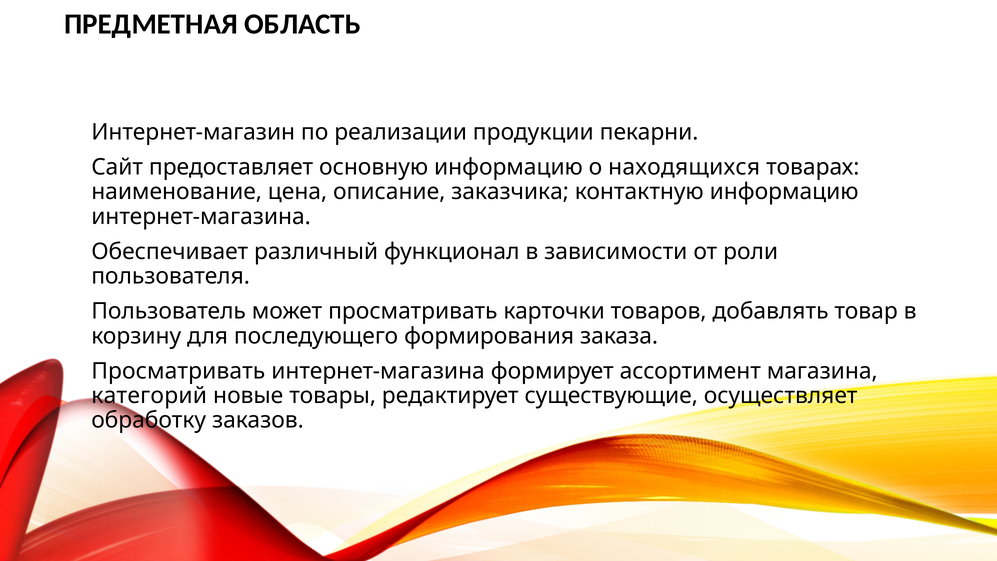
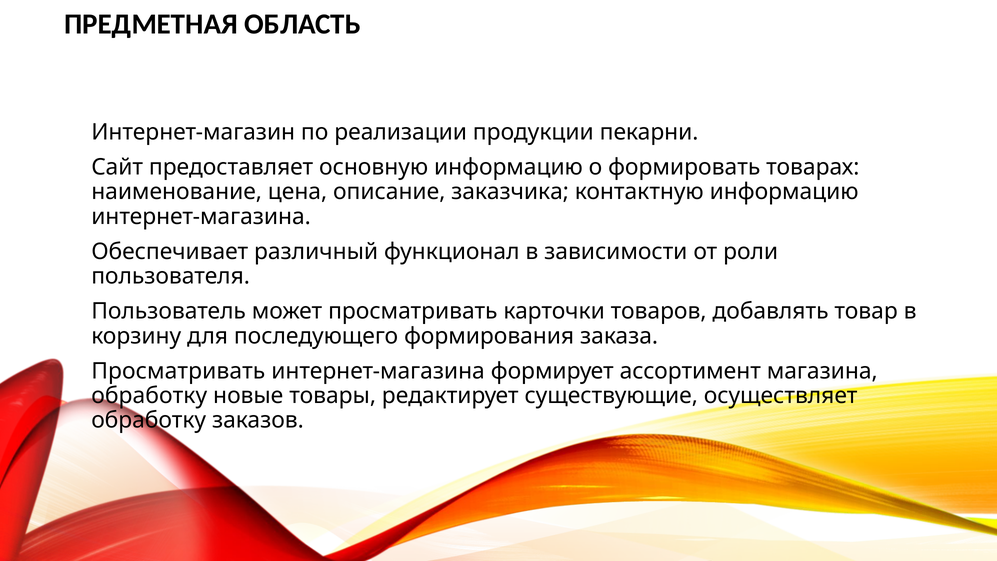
находящихся: находящихся -> формировать (684, 167)
категорий: категорий -> обработку (149, 396)
